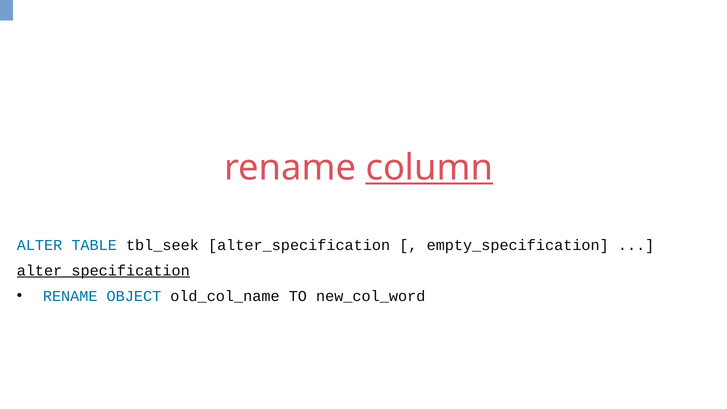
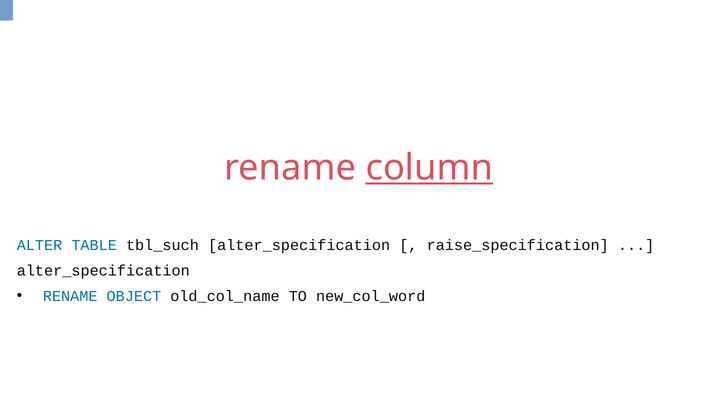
tbl_seek: tbl_seek -> tbl_such (162, 245)
empty_specification: empty_specification -> raise_specification (518, 245)
alter_specification underline: present -> none (103, 271)
